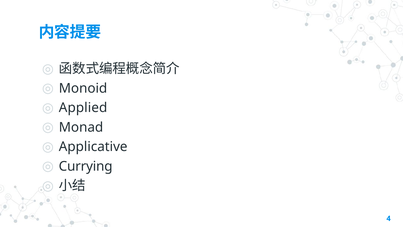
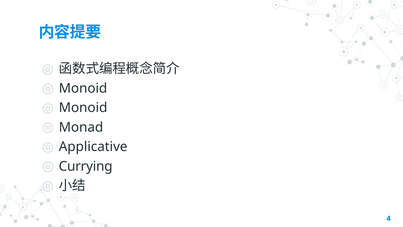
Applied: Applied -> Monoid (83, 108)
